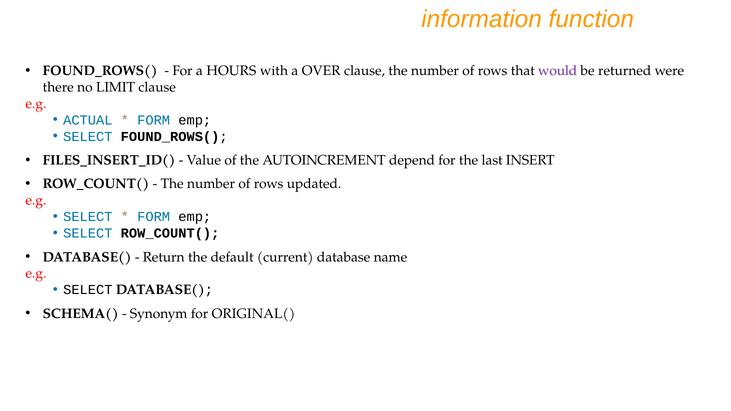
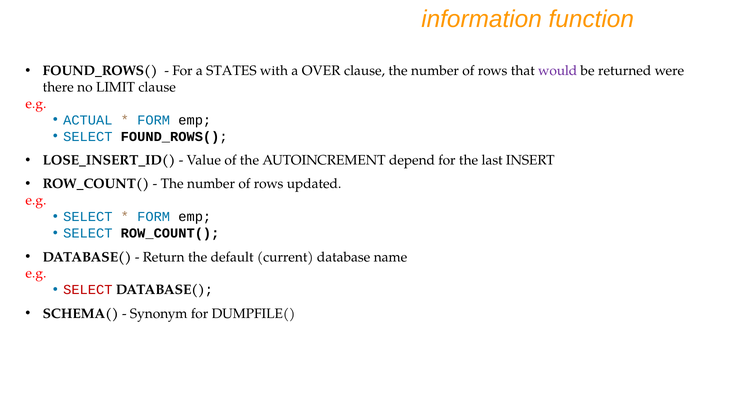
HOURS: HOURS -> STATES (231, 71)
FILES_INSERT_ID(: FILES_INSERT_ID( -> LOSE_INSERT_ID( (109, 160)
SELECT colour: black -> red (88, 290)
ORIGINAL(: ORIGINAL( -> DUMPFILE( (253, 314)
